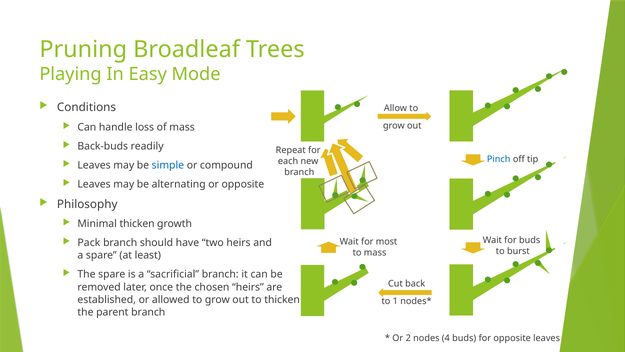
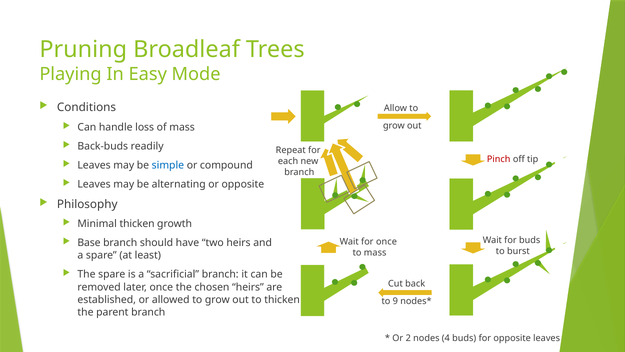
Pinch colour: blue -> red (499, 159)
Pack: Pack -> Base (89, 243)
for most: most -> once (386, 241)
1: 1 -> 9 (395, 301)
